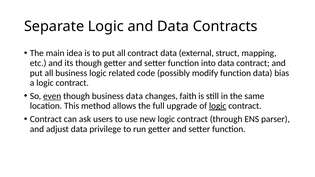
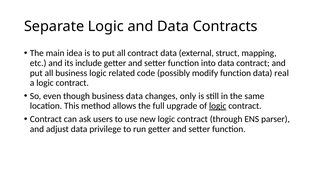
its though: though -> include (89, 63)
bias: bias -> real (282, 73)
even underline: present -> none (52, 96)
faith: faith -> only (188, 96)
